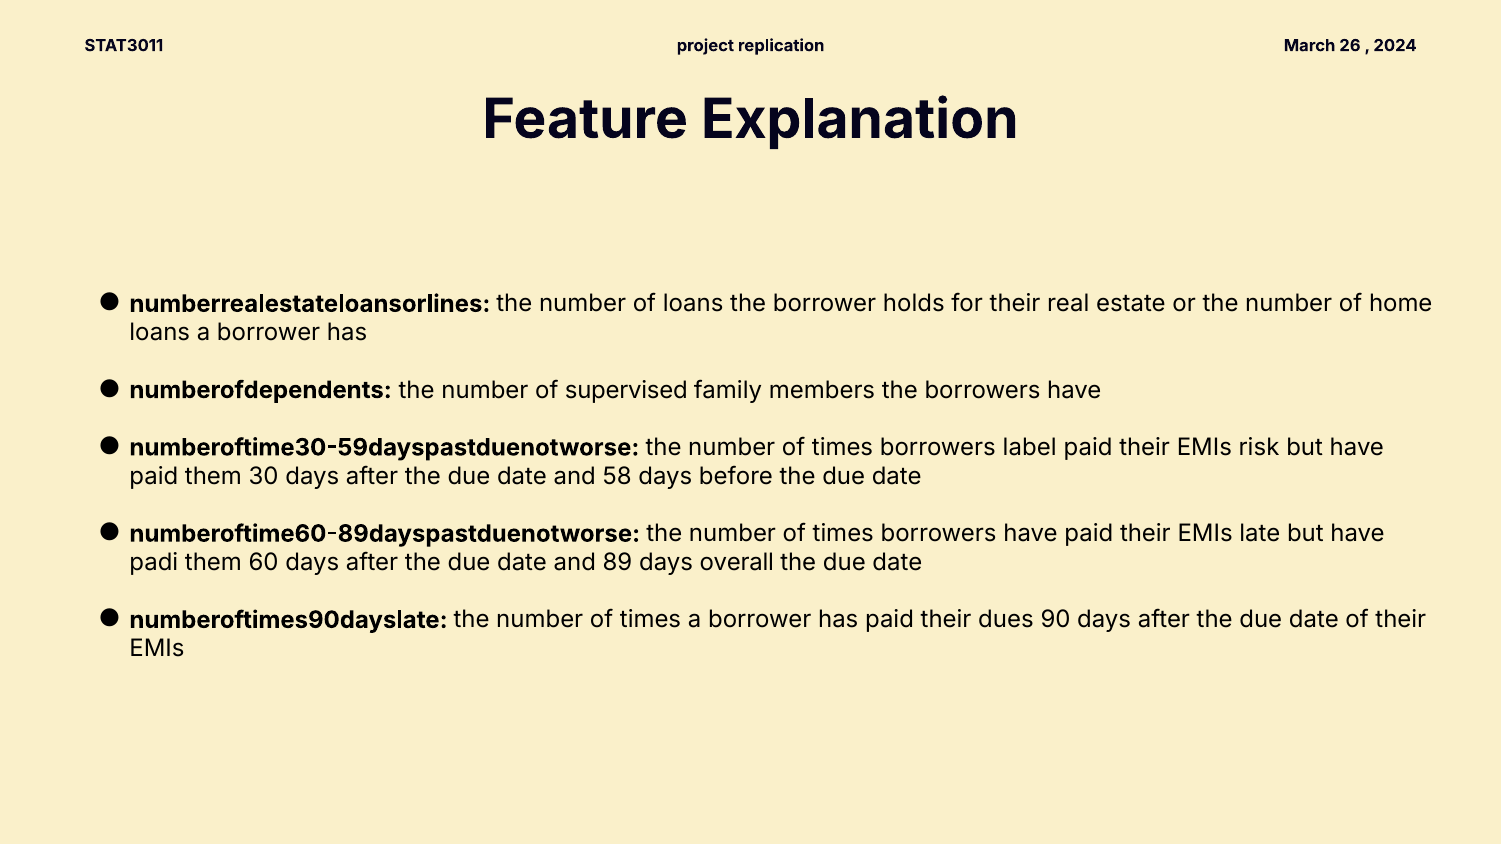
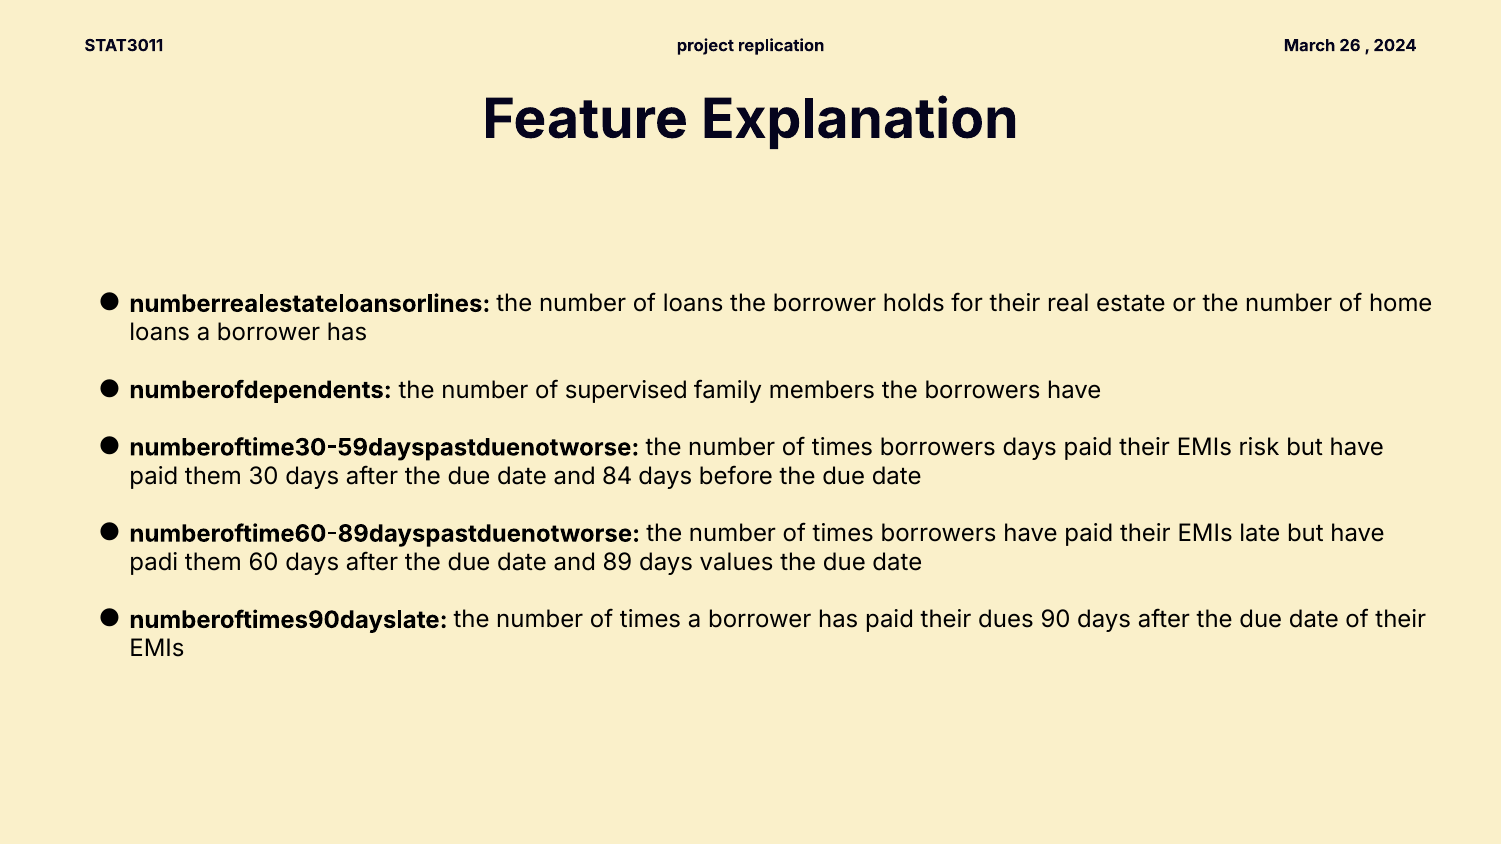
borrowers label: label -> days (1030, 448)
58: 58 -> 84 (617, 476)
overall: overall -> values (737, 563)
